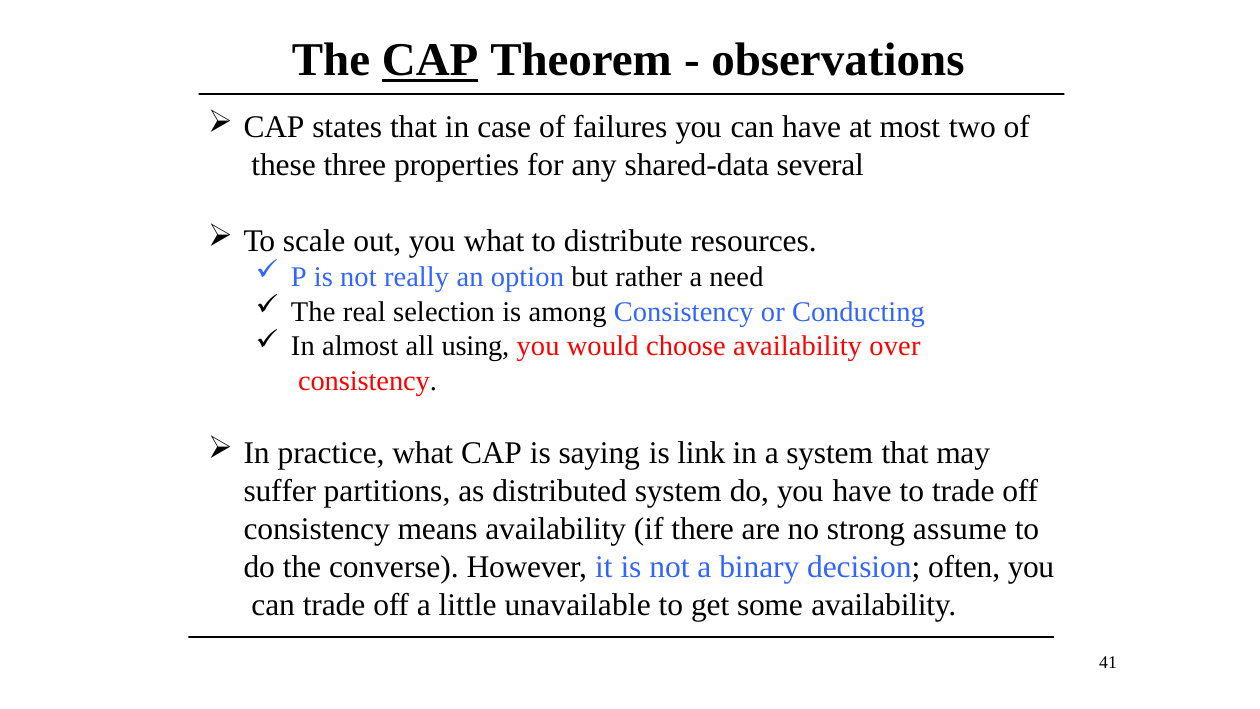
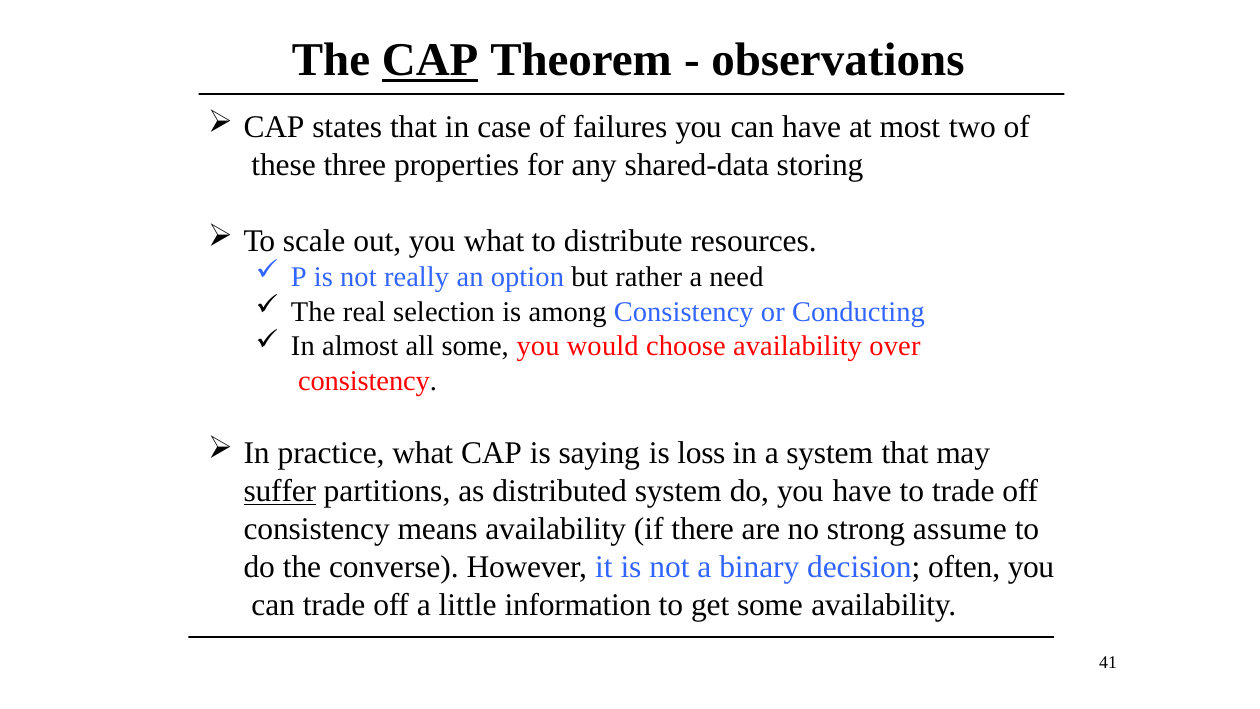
several: several -> storing (820, 165)
all using: using -> some (475, 346)
link: link -> loss (701, 453)
suffer underline: none -> present (280, 491)
unavailable: unavailable -> information (578, 604)
